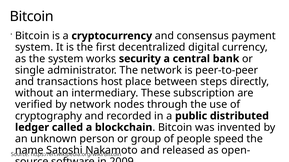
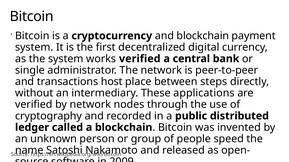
and consensus: consensus -> blockchain (203, 36)
works security: security -> verified (140, 59)
subscription: subscription -> applications (204, 93)
